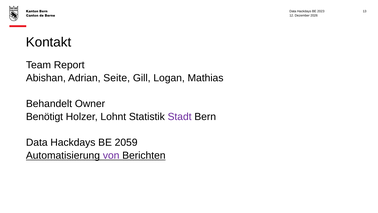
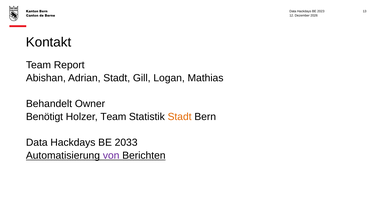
Adrian Seite: Seite -> Stadt (117, 78)
Holzer Lohnt: Lohnt -> Team (113, 116)
Stadt colour: purple -> orange (180, 116)
2059: 2059 -> 2033 (126, 142)
